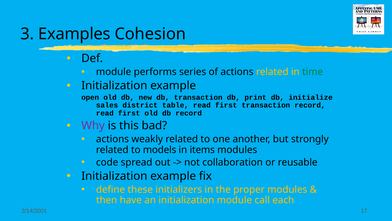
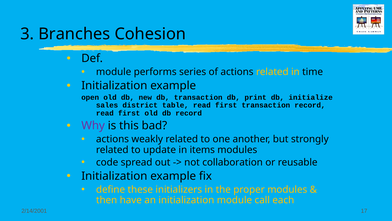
Examples: Examples -> Branches (74, 34)
time colour: green -> black (313, 72)
models: models -> update (160, 149)
